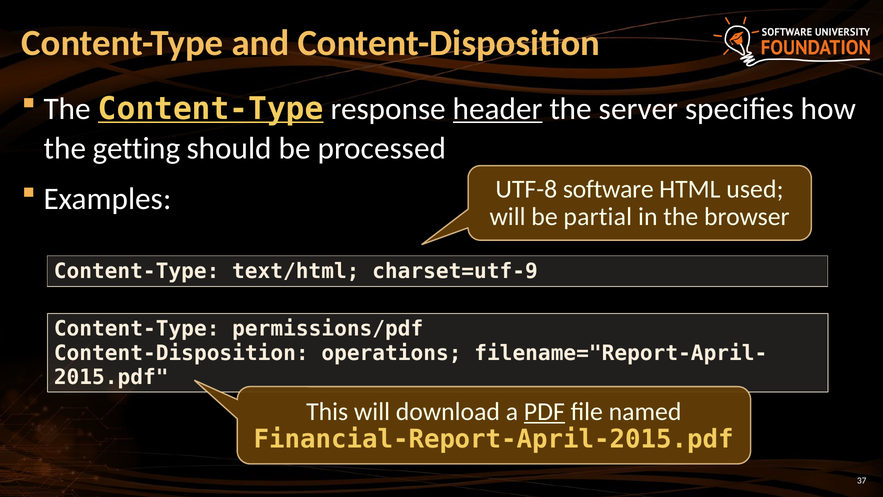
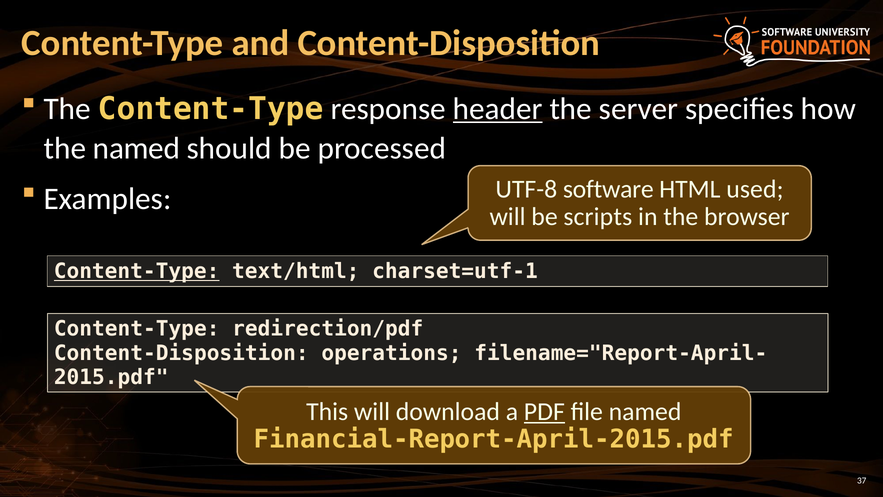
Content-Type underline: present -> none (211, 109)
the getting: getting -> named (137, 148)
partial: partial -> scripts (598, 217)
Content-Type underline: none -> present (137, 271)
charset=utf-9: charset=utf-9 -> charset=utf-1 (455, 271)
permissions/pdf: permissions/pdf -> redirection/pdf (328, 329)
